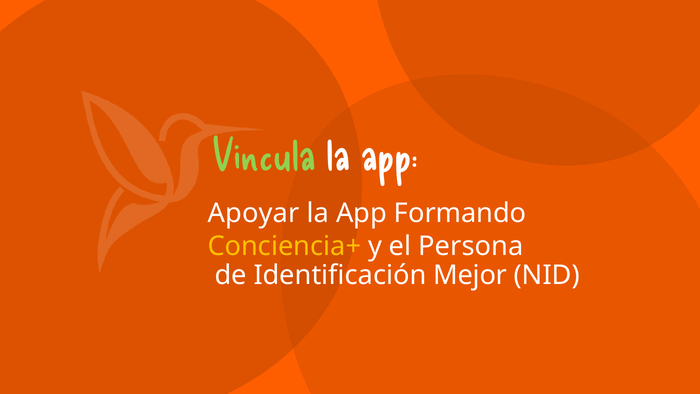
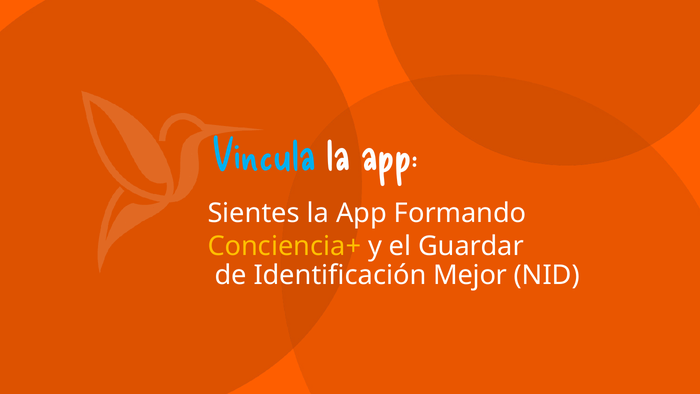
Vincula colour: light green -> light blue (264, 156)
Apoyar: Apoyar -> Sientes (254, 213)
Persona: Persona -> Guardar (471, 246)
